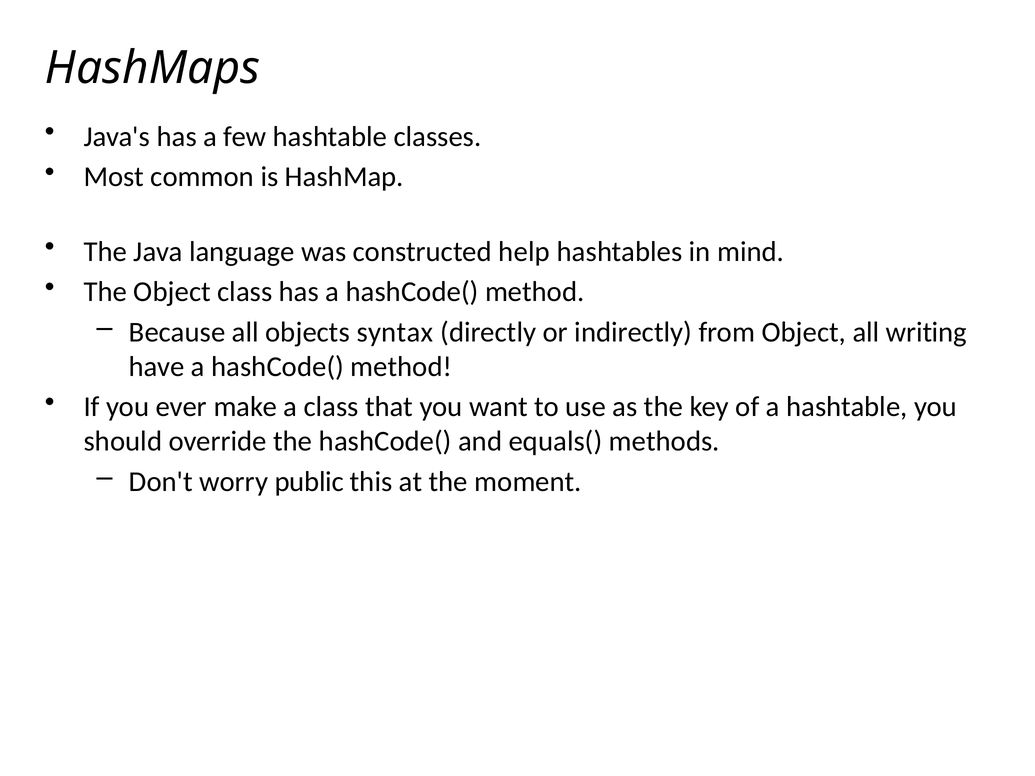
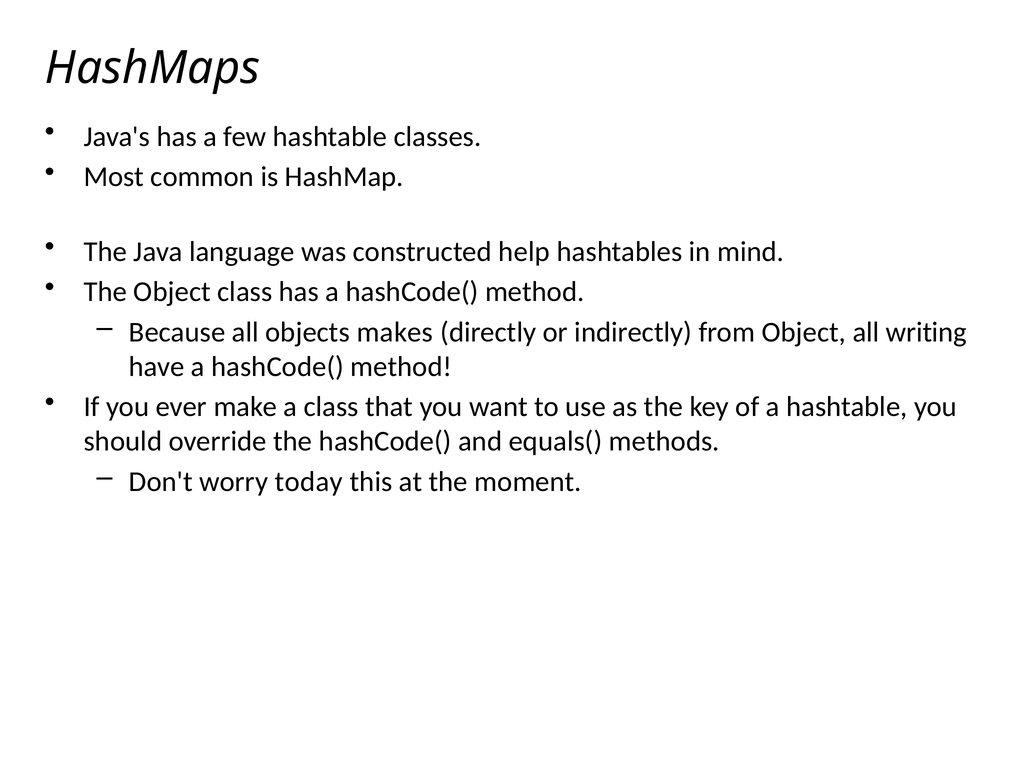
syntax: syntax -> makes (395, 332)
public: public -> today (309, 482)
